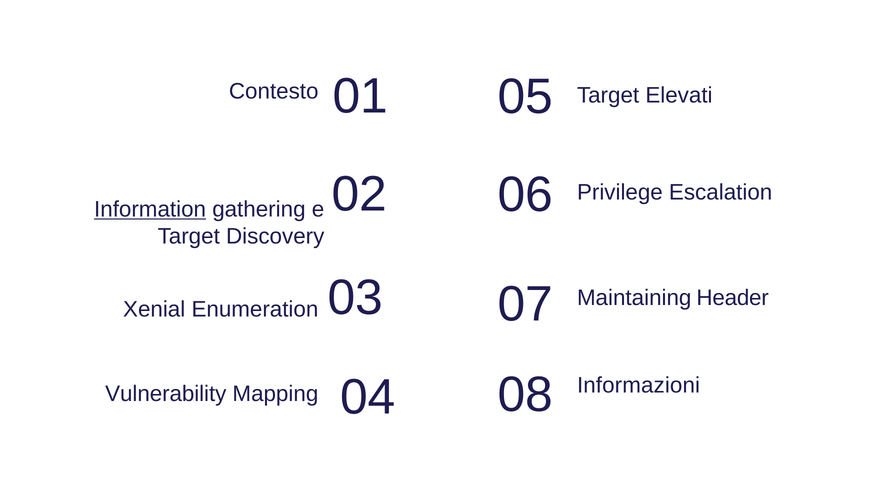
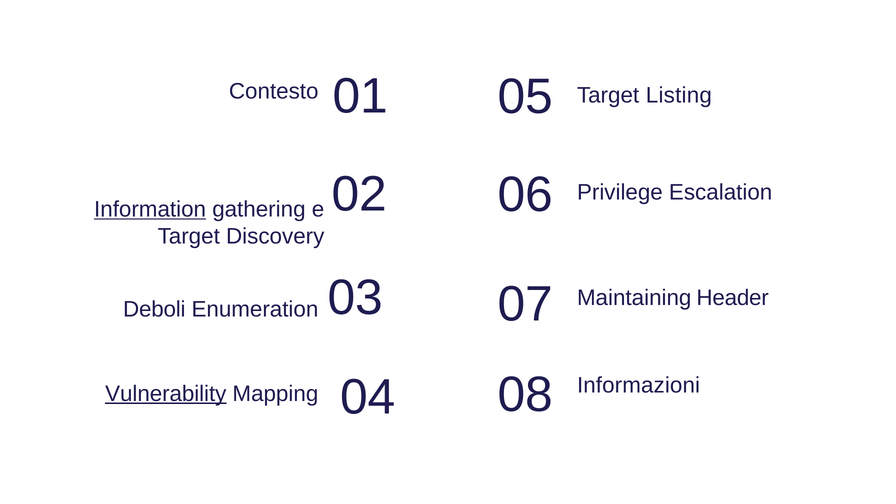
Elevati: Elevati -> Listing (679, 95)
Xenial: Xenial -> Deboli (154, 309)
Vulnerability underline: none -> present (166, 394)
